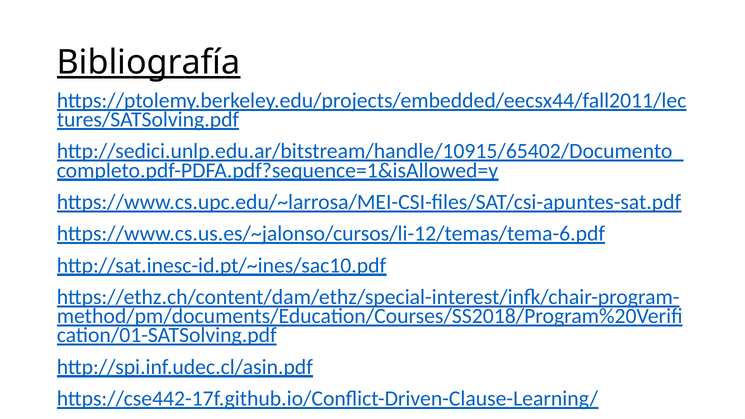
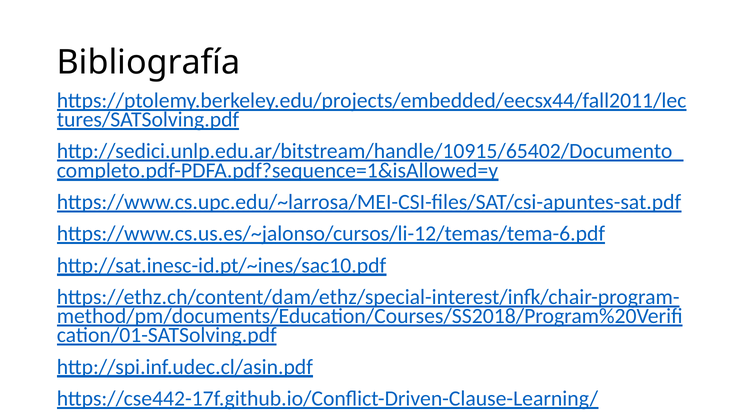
Bibliografía underline: present -> none (149, 63)
